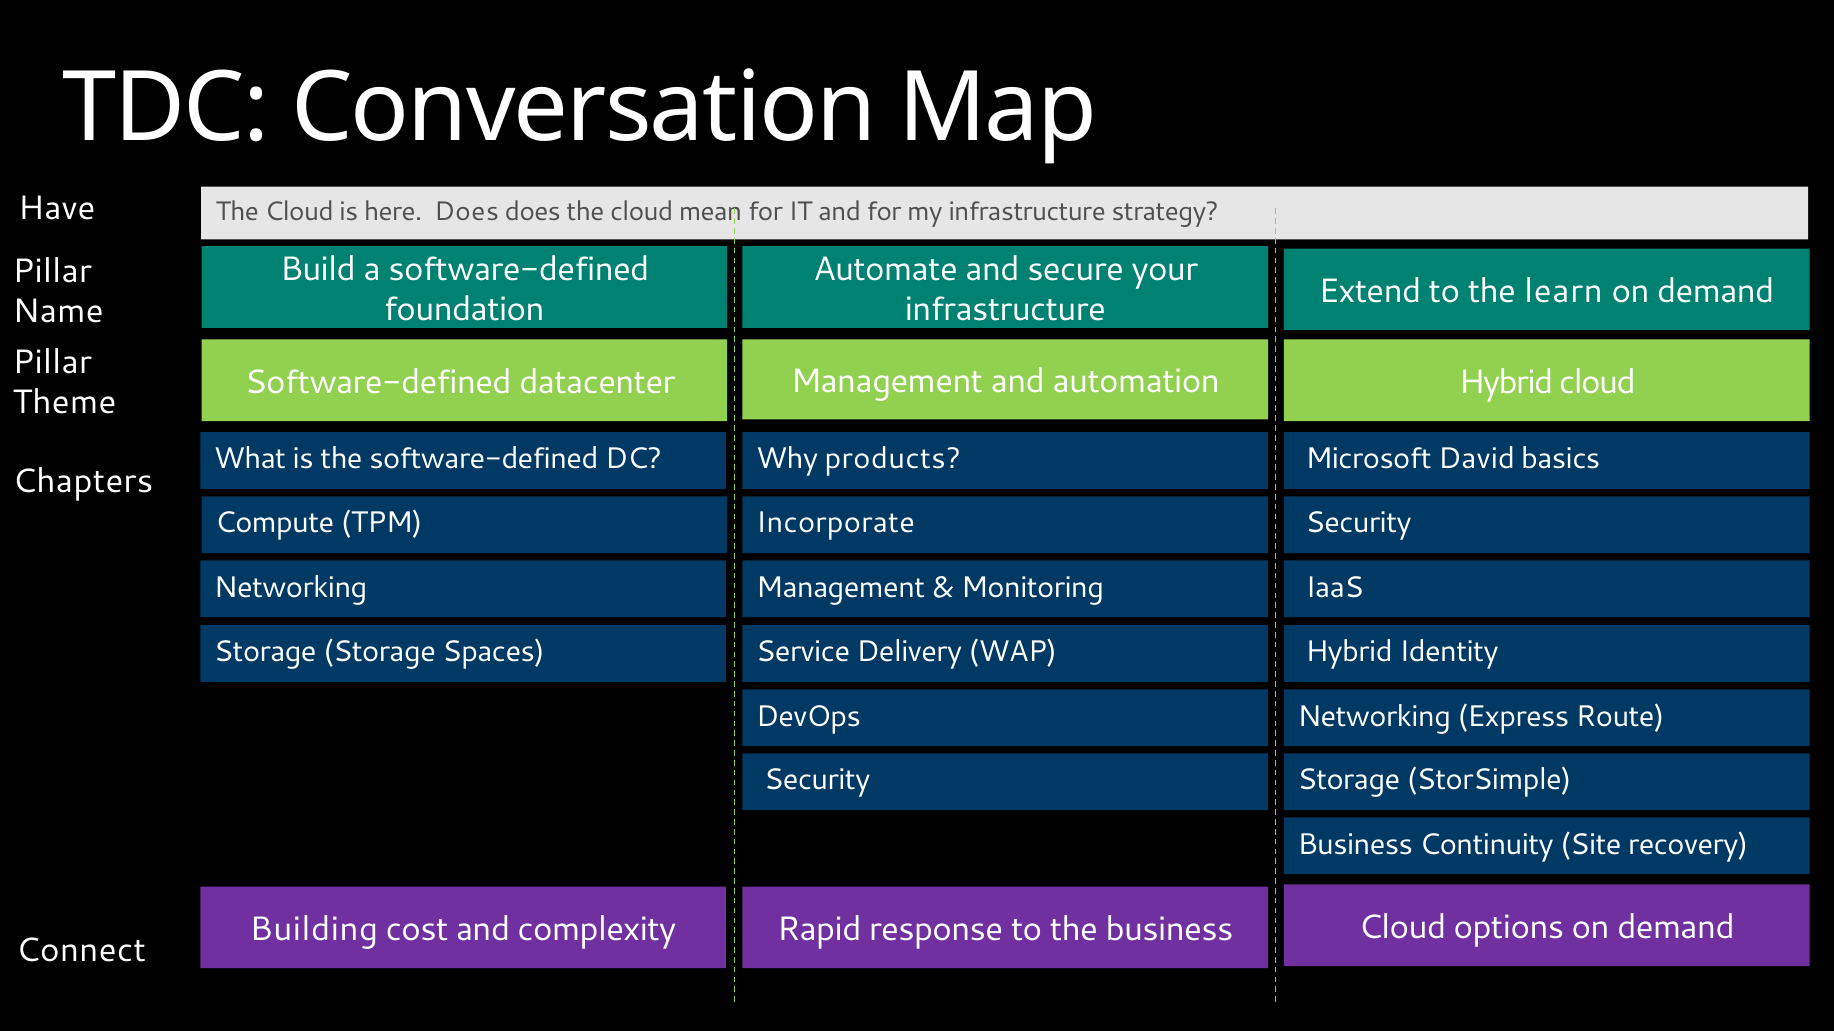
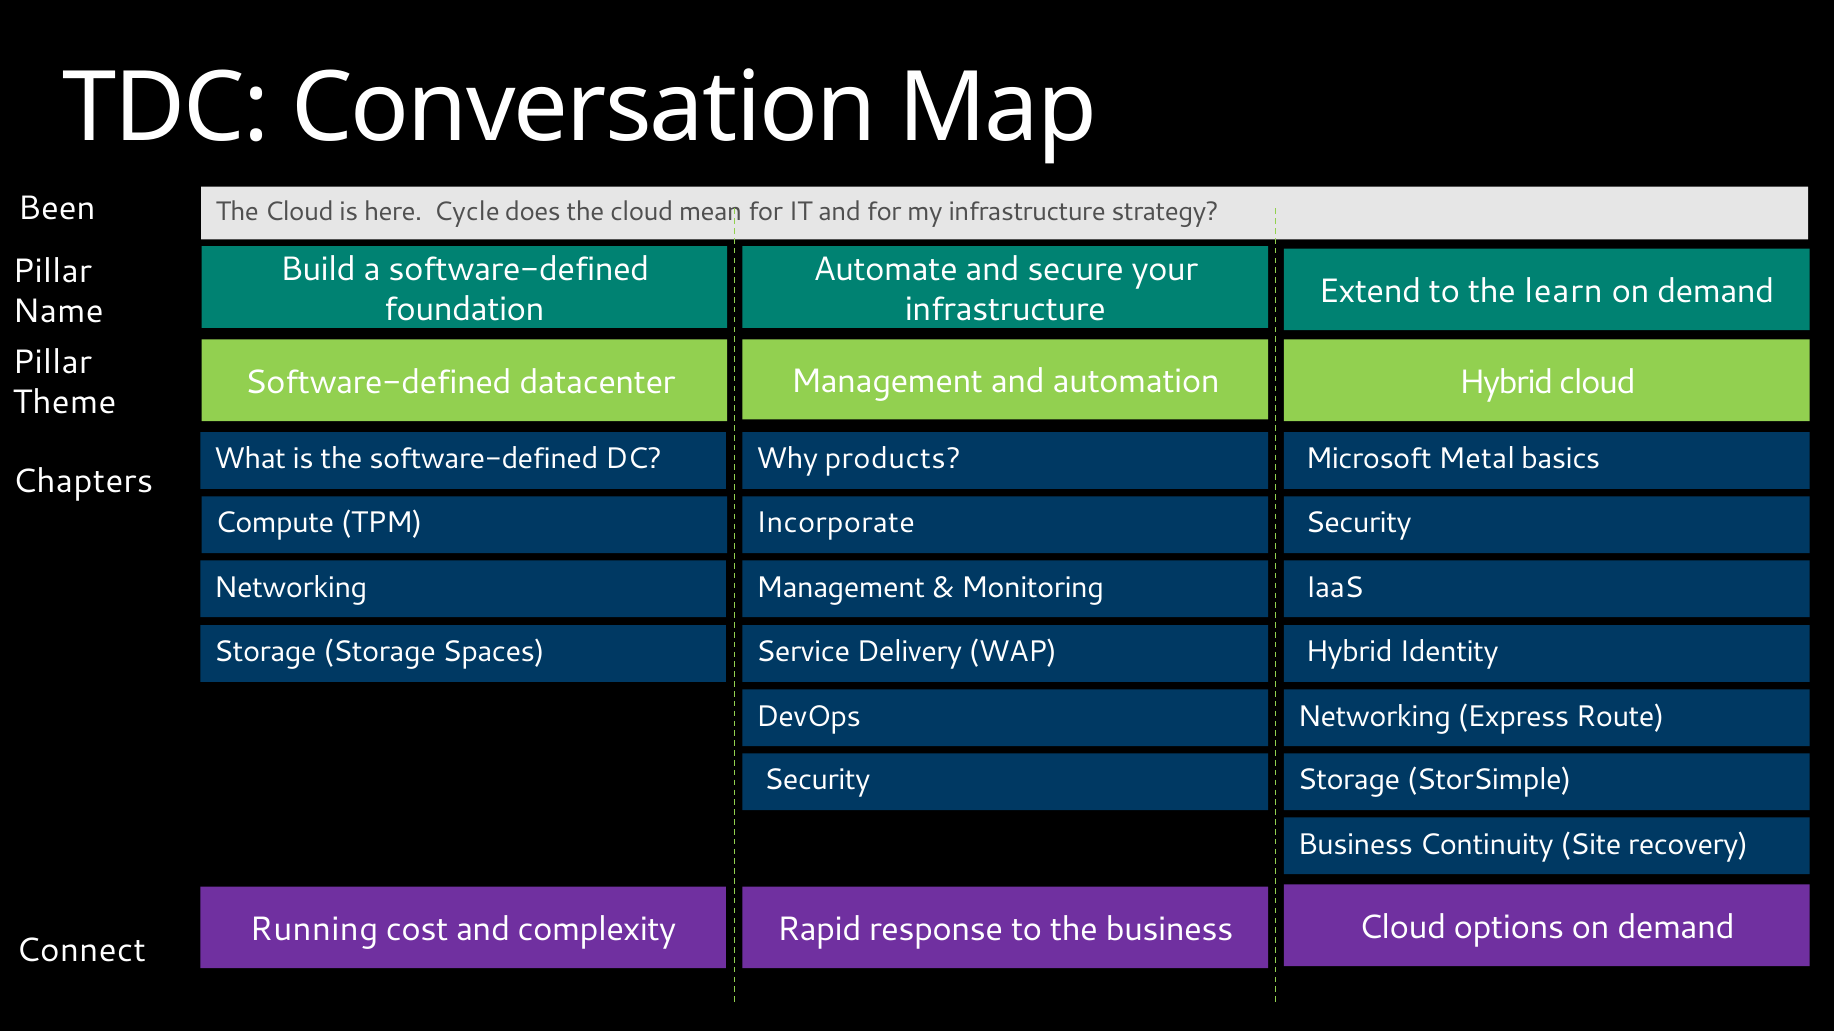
Have: Have -> Been (57, 209)
here Does: Does -> Cycle (467, 211)
David: David -> Metal (1477, 459)
Building: Building -> Running (314, 930)
